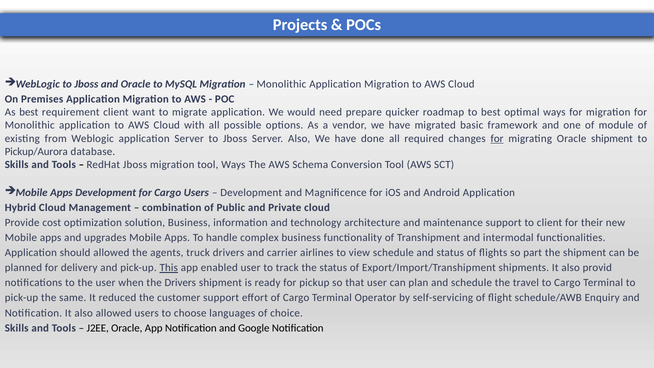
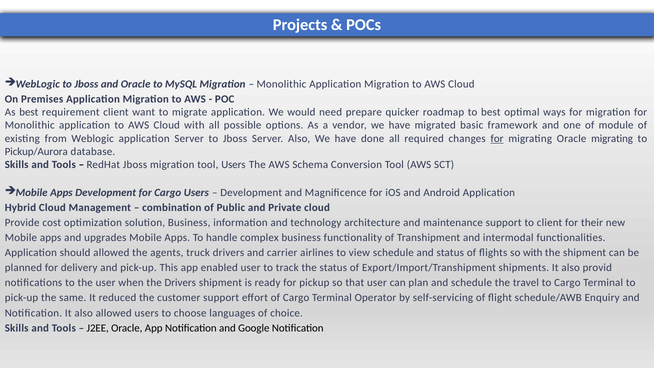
Oracle shipment: shipment -> migrating (612, 138)
tool Ways: Ways -> Users (233, 165)
so part: part -> with (533, 253)
This underline: present -> none (169, 268)
